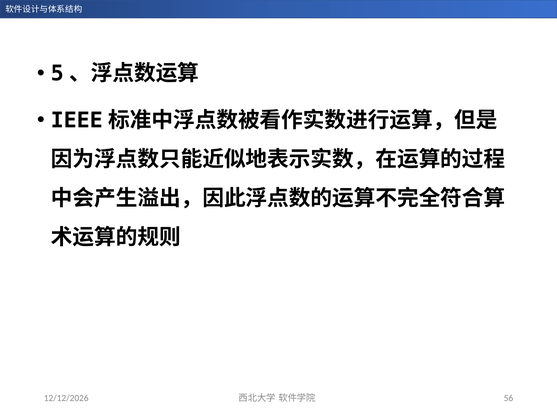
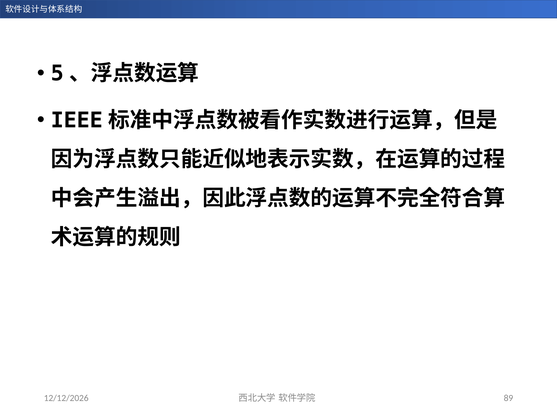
56: 56 -> 89 (508, 399)
